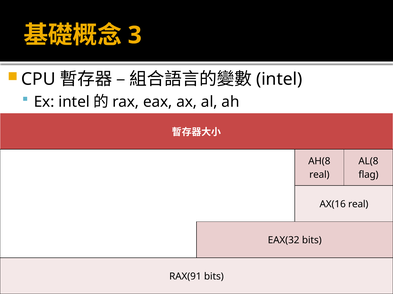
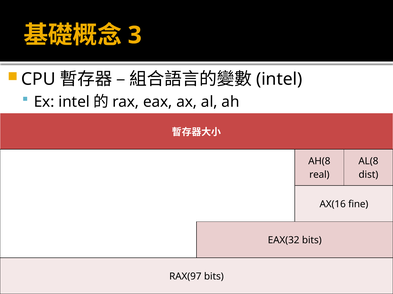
flag: flag -> dist (368, 175)
AX(16 real: real -> fine (358, 205)
RAX(91: RAX(91 -> RAX(97 (185, 277)
